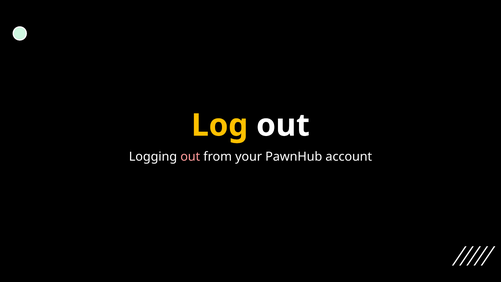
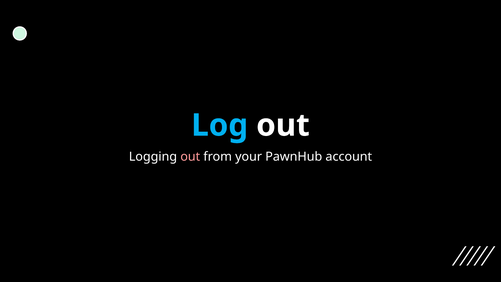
Log colour: yellow -> light blue (220, 125)
